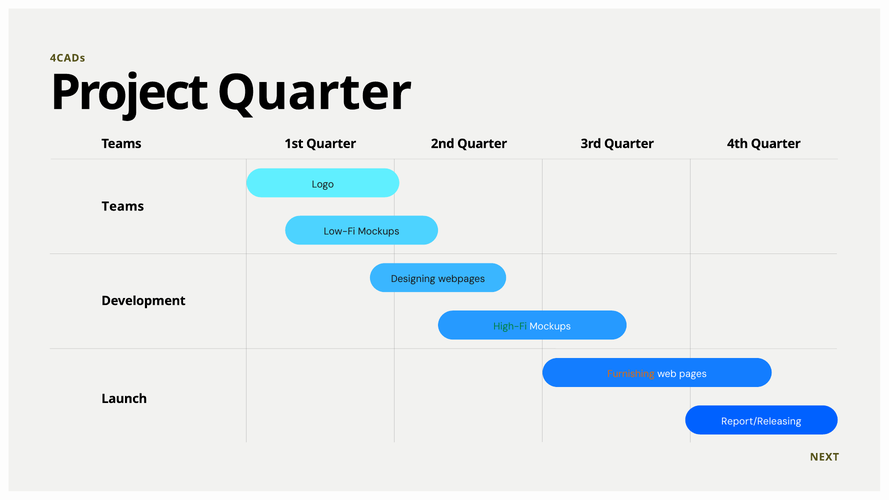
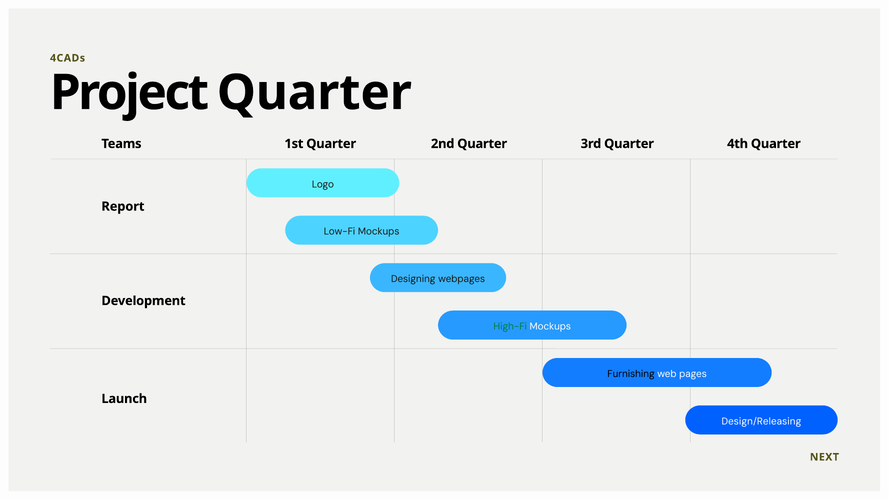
Teams: Teams -> Report (123, 206)
Furnishing colour: orange -> black (631, 374)
Report/Releasing: Report/Releasing -> Design/Releasing (761, 421)
